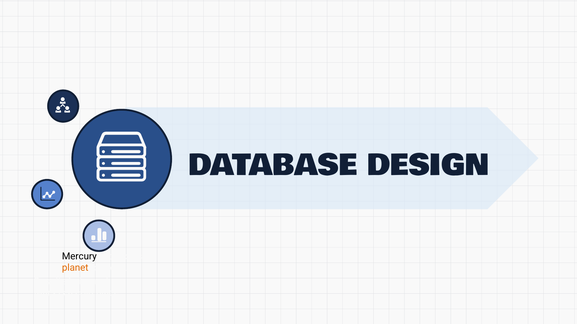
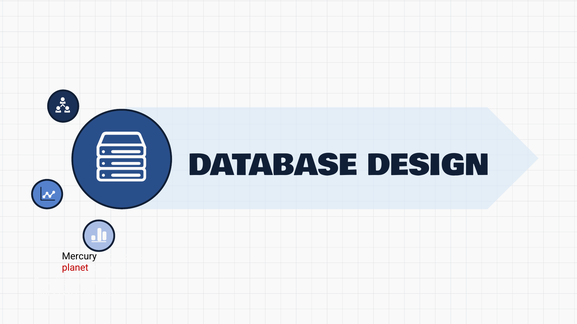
planet colour: orange -> red (75, 268)
